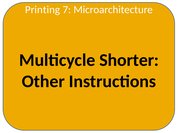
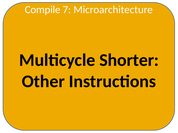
Printing: Printing -> Compile (43, 10)
